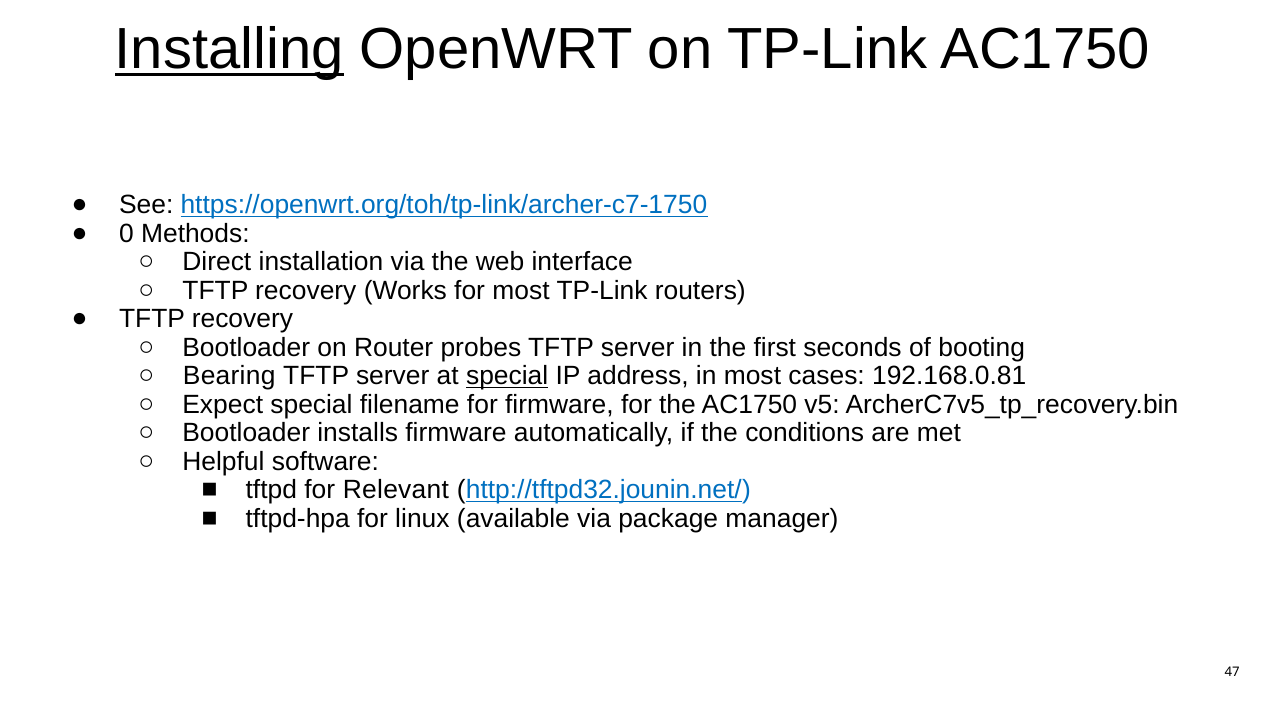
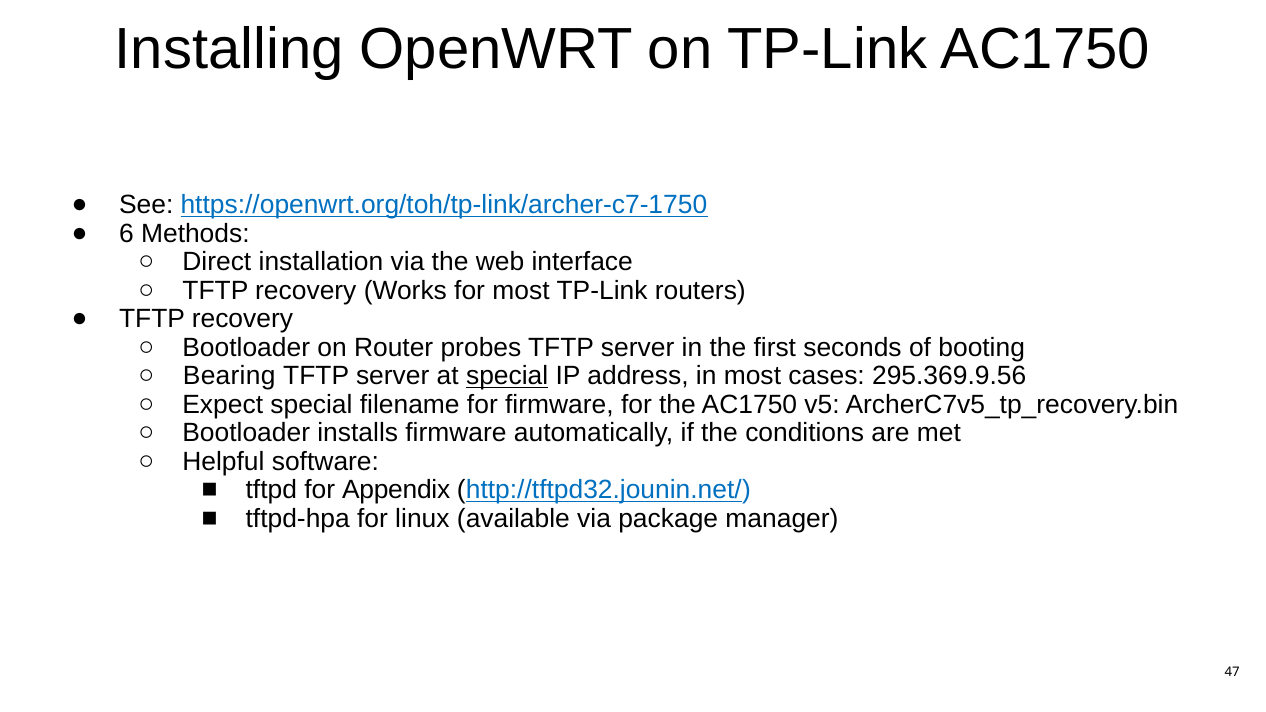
Installing underline: present -> none (229, 50)
0: 0 -> 6 (126, 234)
192.168.0.81: 192.168.0.81 -> 295.369.9.56 (949, 376)
Relevant: Relevant -> Appendix (396, 490)
